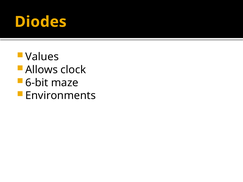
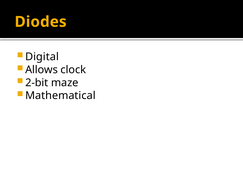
Values: Values -> Digital (42, 57)
6-bit: 6-bit -> 2-bit (37, 83)
Environments: Environments -> Mathematical (60, 96)
